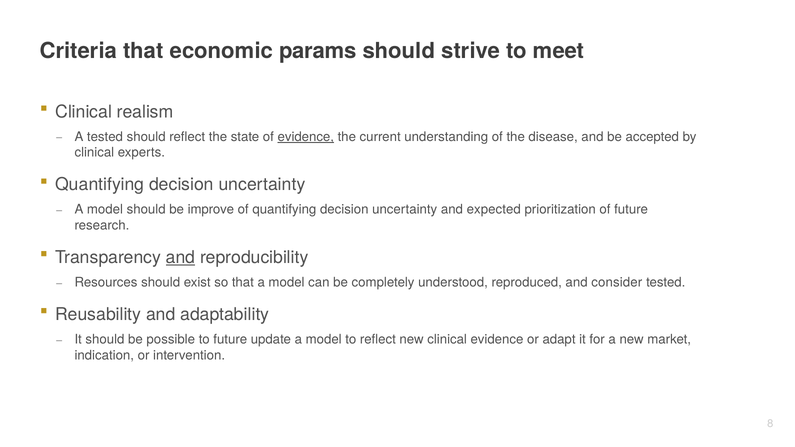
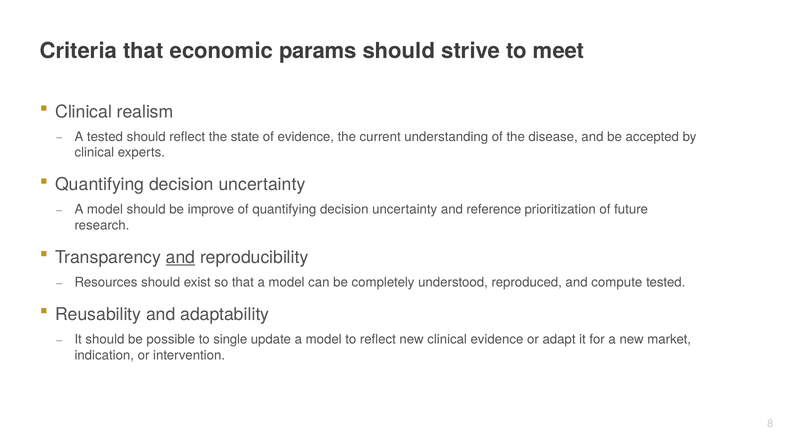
evidence underline: present -> none (306, 137)
expected: expected -> reference (494, 210)
consider: consider -> compute (617, 282)
to future: future -> single (230, 339)
